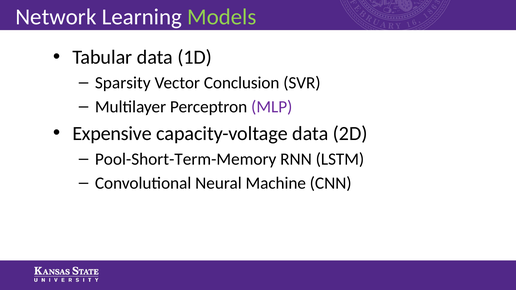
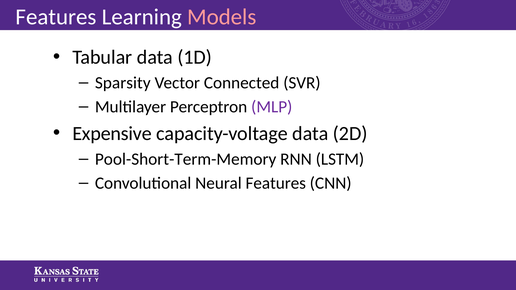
Network: Network -> Features (56, 17)
Models colour: light green -> pink (222, 17)
Conclusion: Conclusion -> Connected (242, 83)
Neural Machine: Machine -> Features (276, 183)
